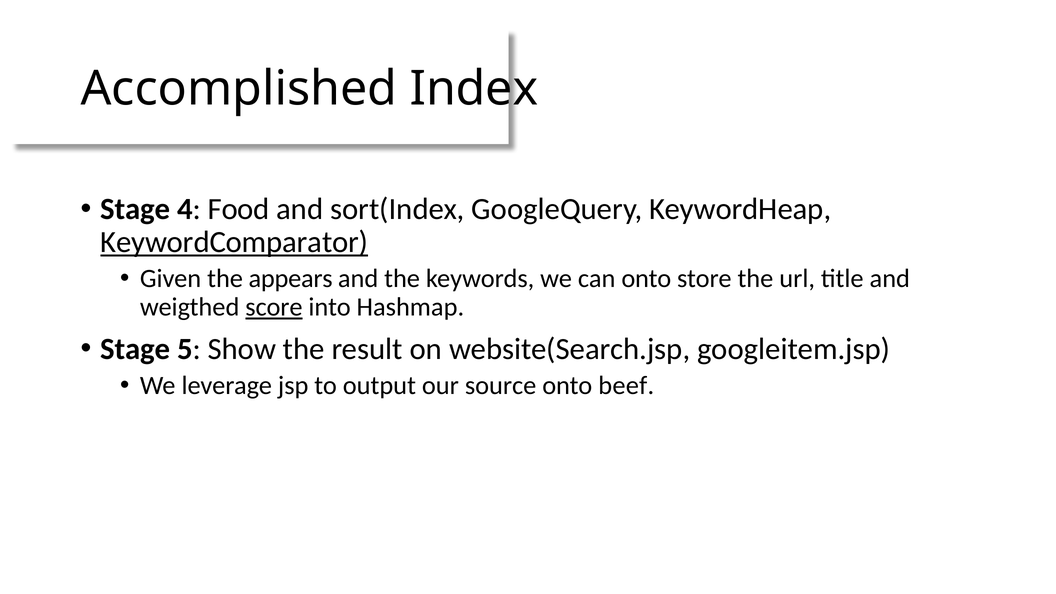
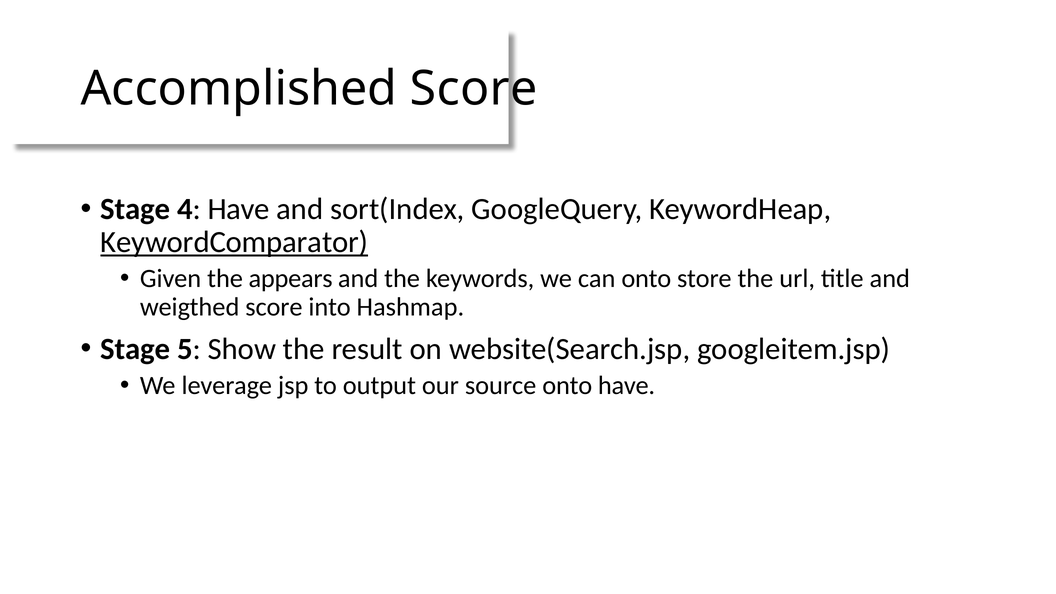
Accomplished Index: Index -> Score (474, 89)
4 Food: Food -> Have (239, 209)
score underline: present -> none (274, 307)
onto beef: beef -> have (626, 385)
